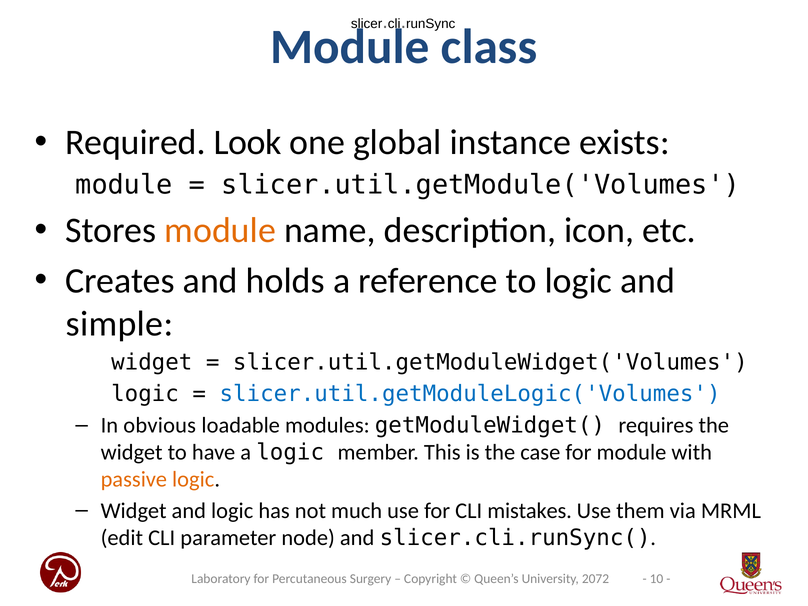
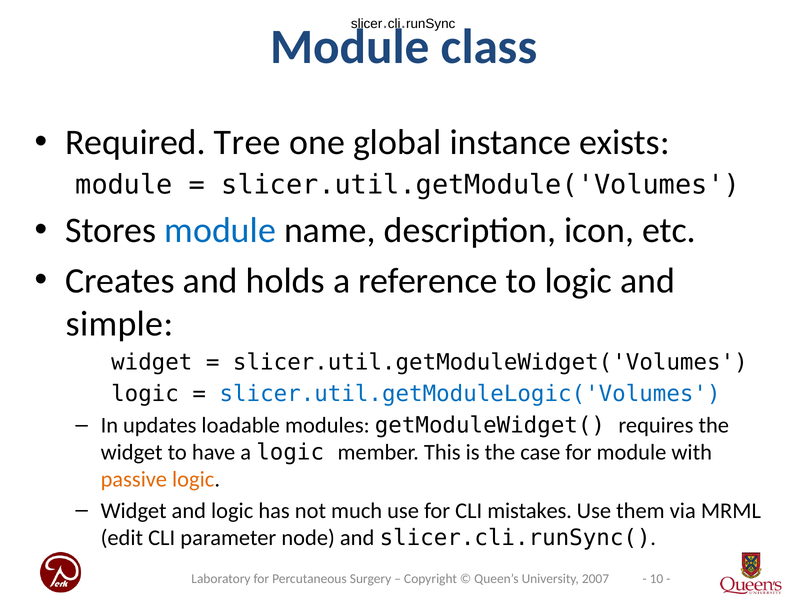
Look: Look -> Tree (247, 143)
module colour: orange -> blue (220, 231)
obvious: obvious -> updates (160, 425)
2072: 2072 -> 2007 (595, 579)
